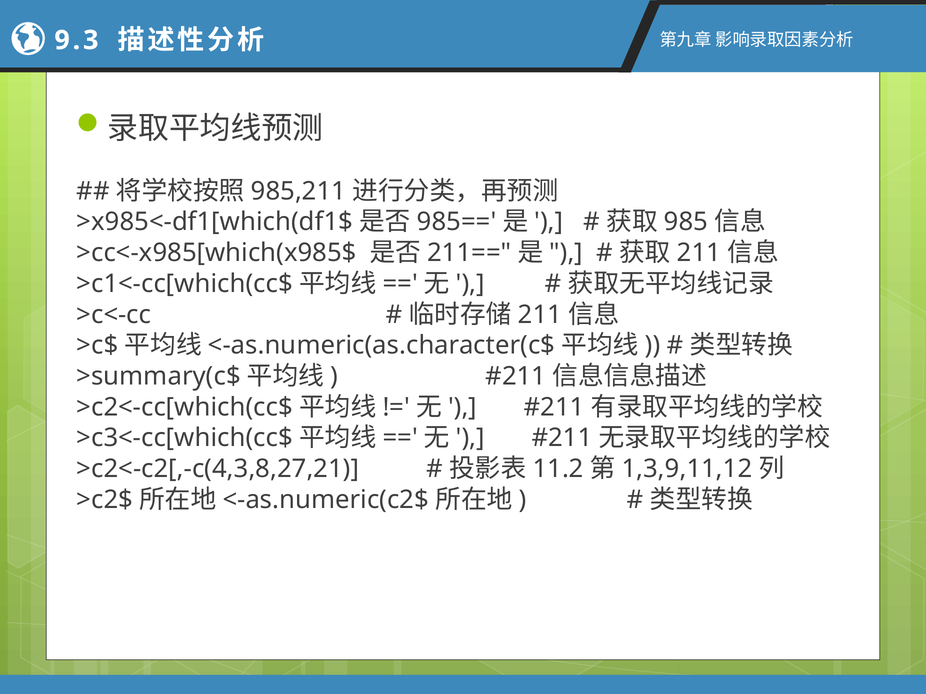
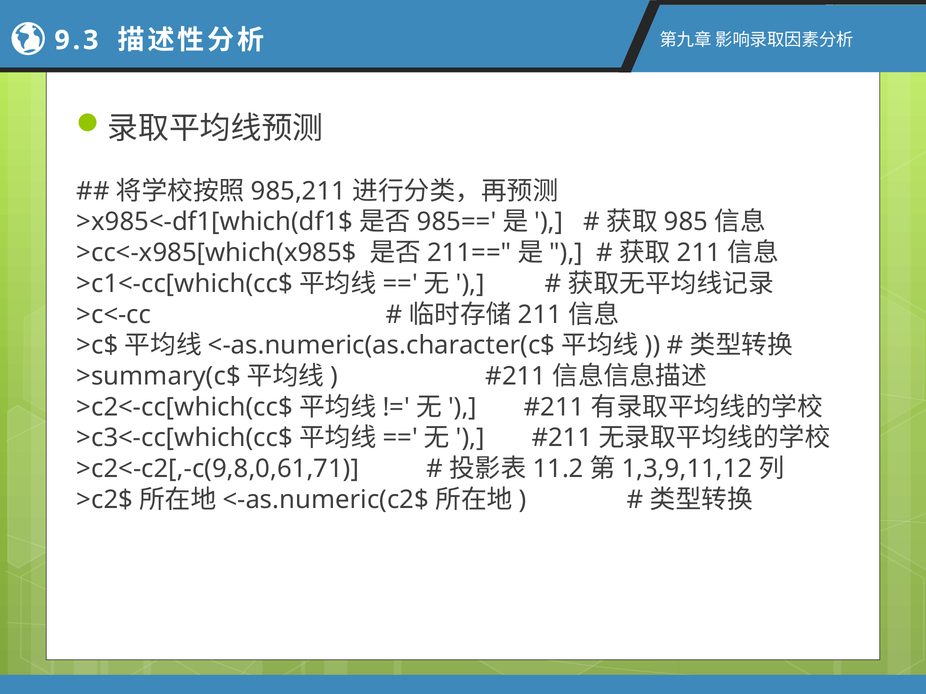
>c2<-c2[,-c(4,3,8,27,21: >c2<-c2[,-c(4,3,8,27,21 -> >c2<-c2[,-c(9,8,0,61,71 (218, 469)
